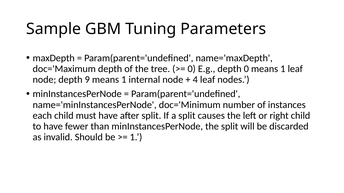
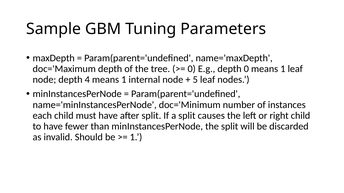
9: 9 -> 4 (87, 80)
4: 4 -> 5 (195, 80)
